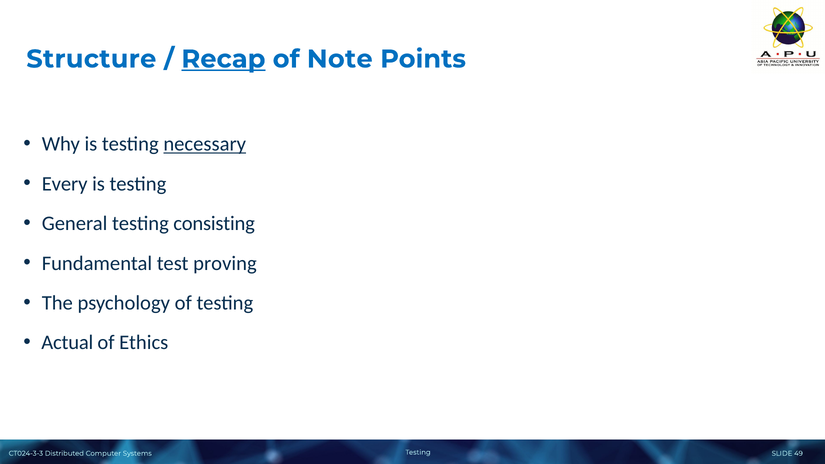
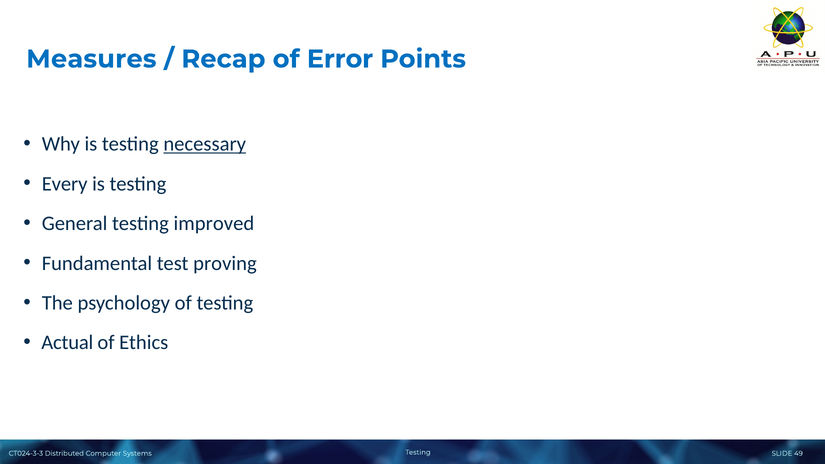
Structure: Structure -> Measures (91, 59)
Recap underline: present -> none (223, 59)
Note: Note -> Error (340, 59)
consisting: consisting -> improved (214, 224)
